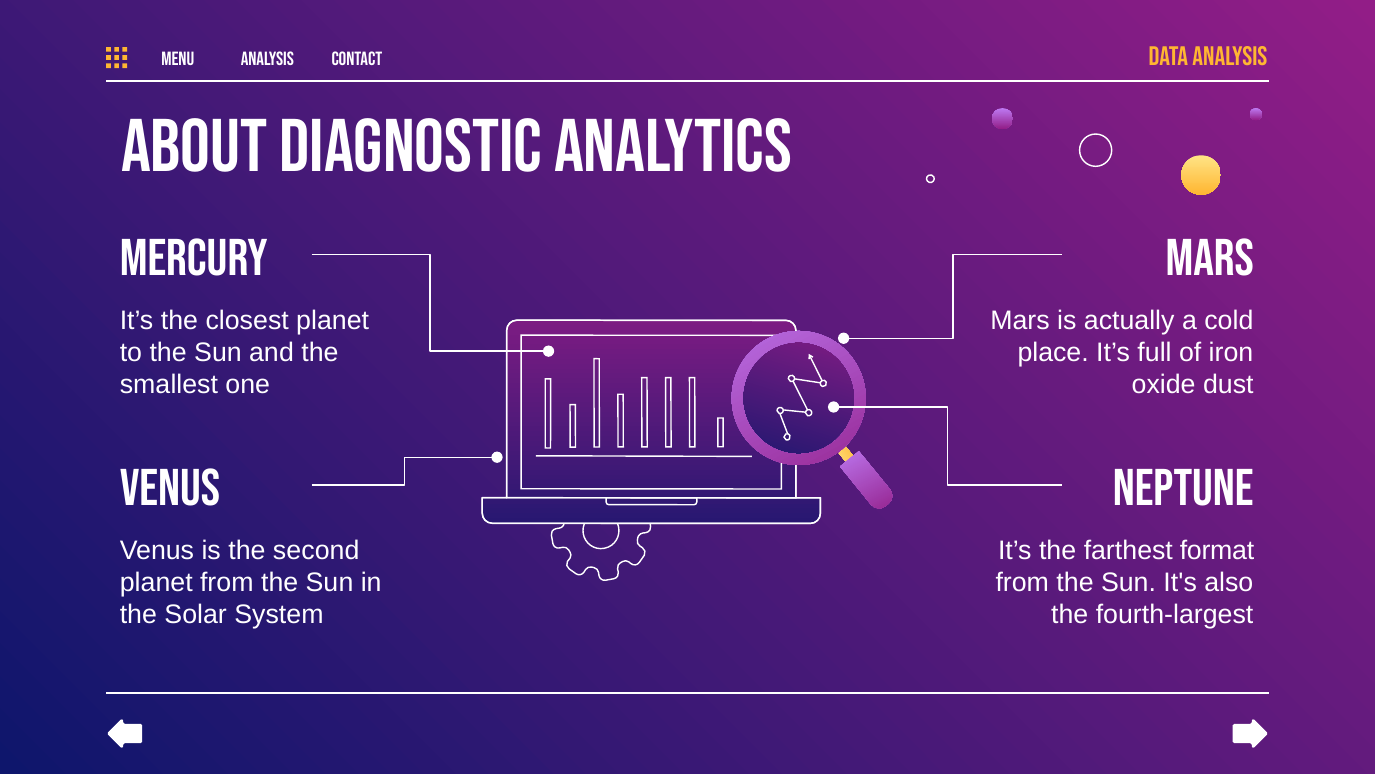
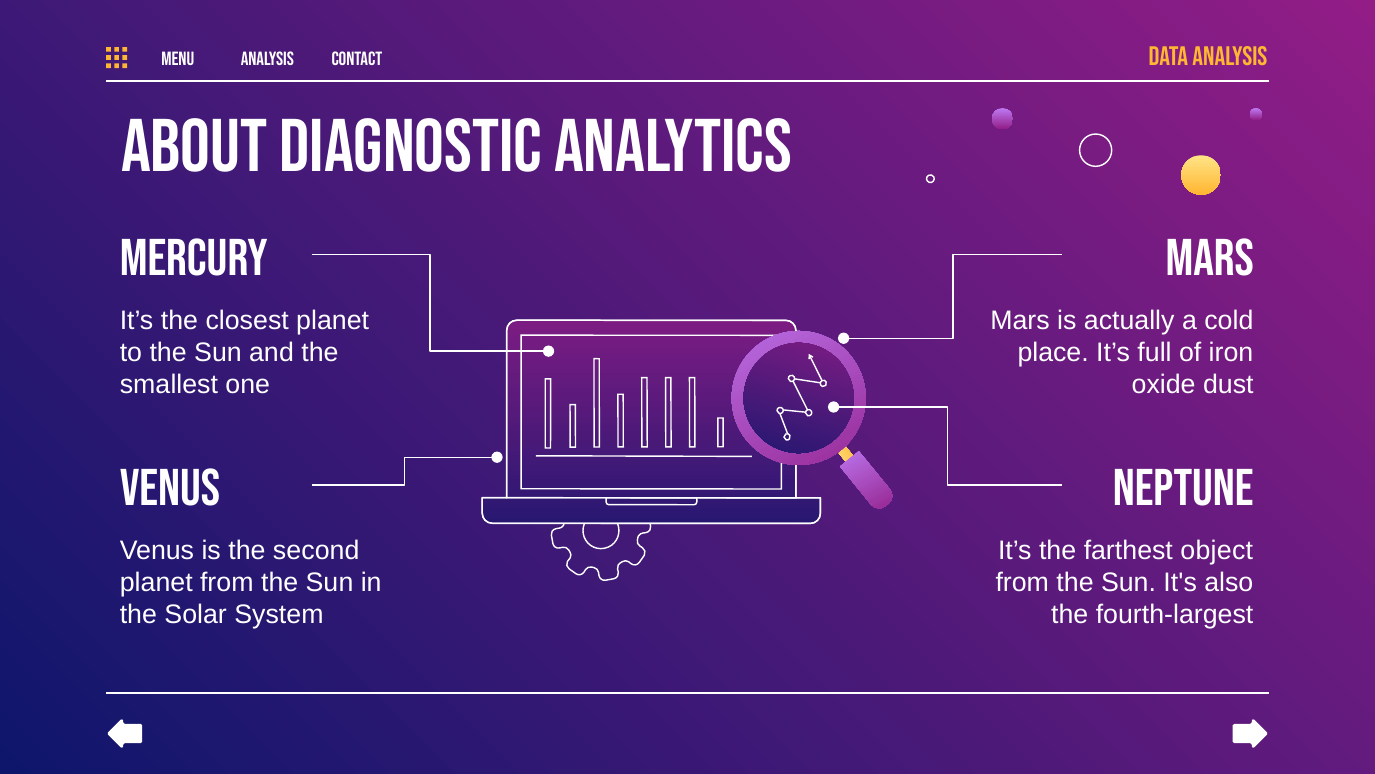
format: format -> object (1217, 550)
